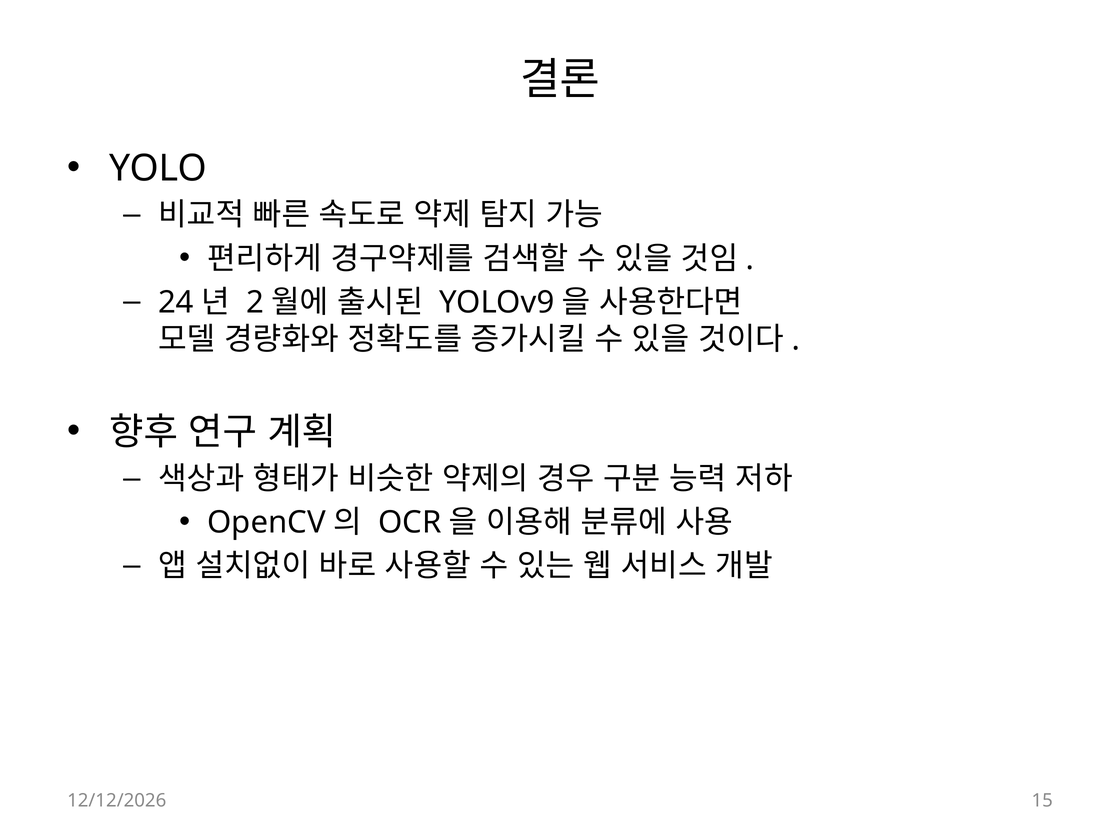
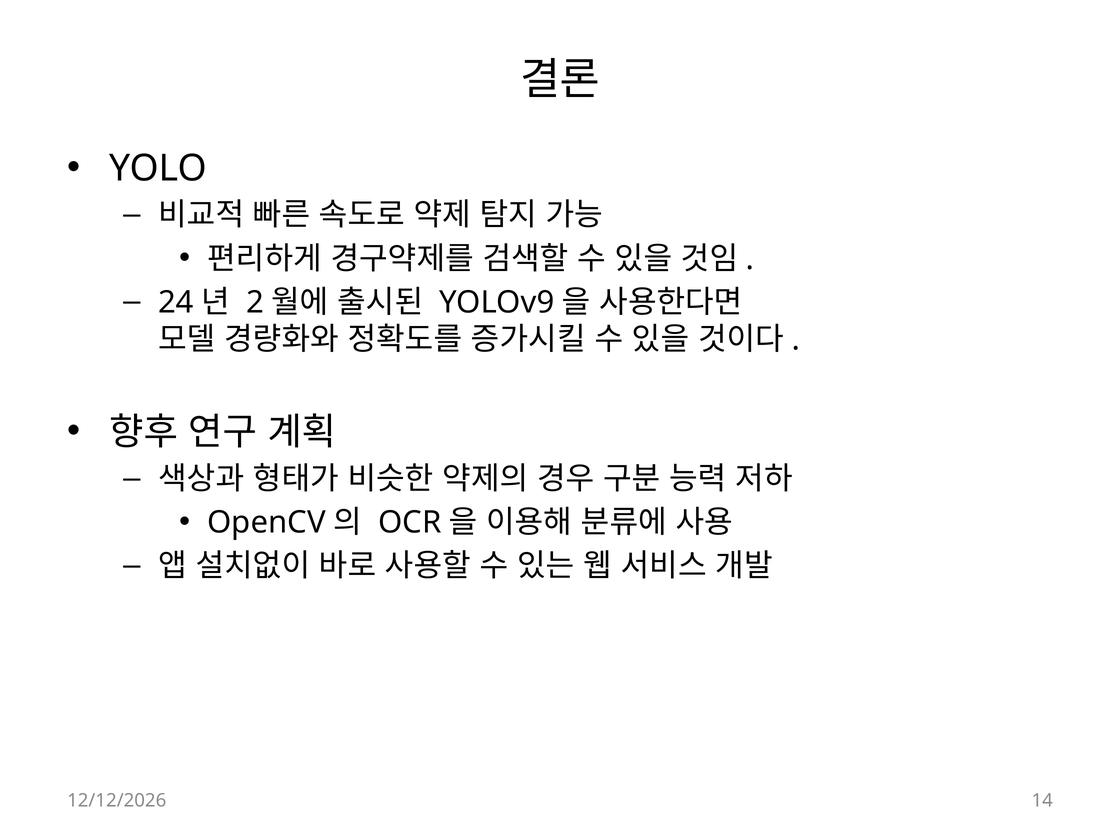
15: 15 -> 14 (1042, 801)
